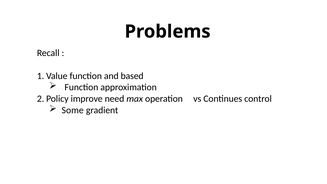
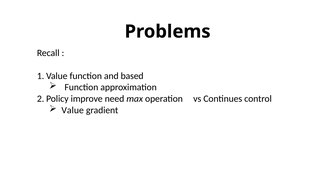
Some: Some -> Value (73, 110)
